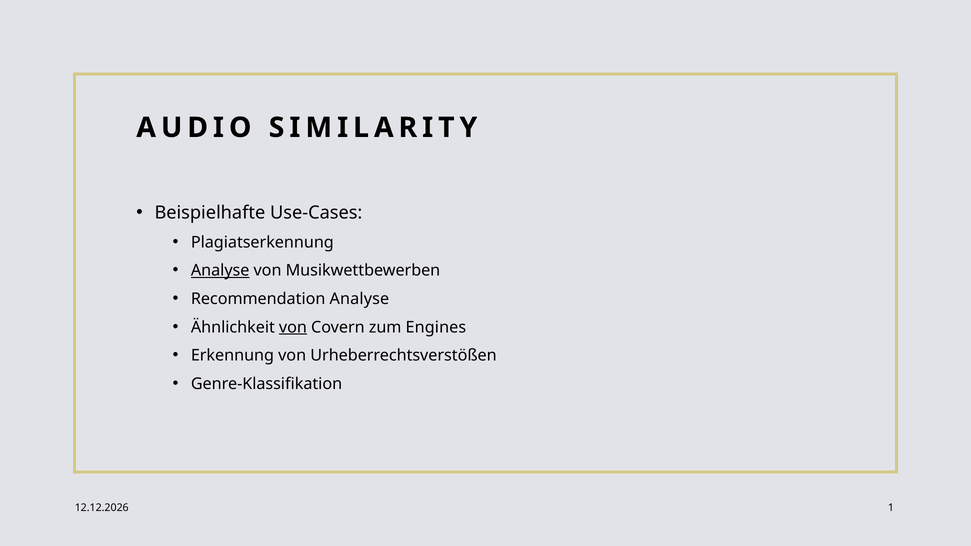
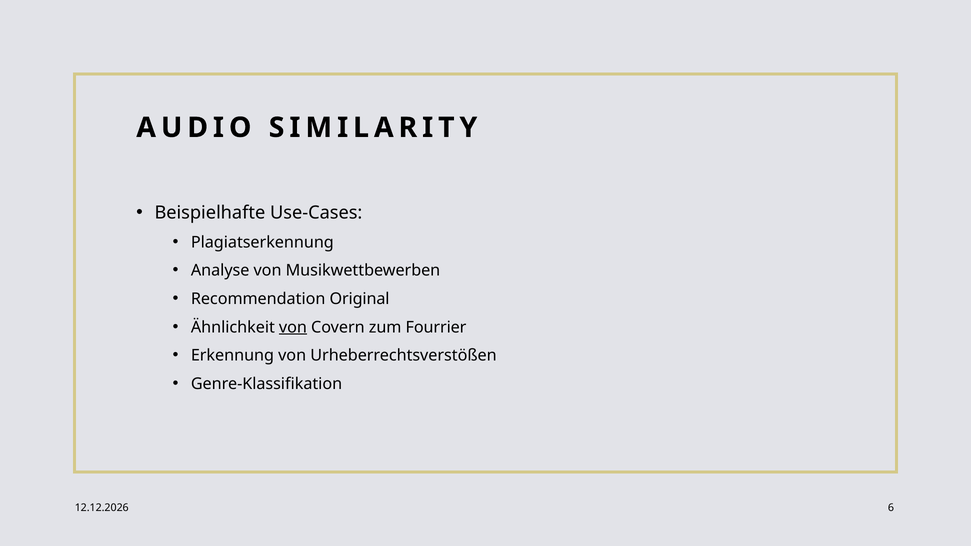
Analyse underline: present -> none (220, 271)
Recommendation Analyse: Analyse -> Original (360, 299)
Engines: Engines -> Fourrier (436, 327)
1: 1 -> 6 (891, 508)
